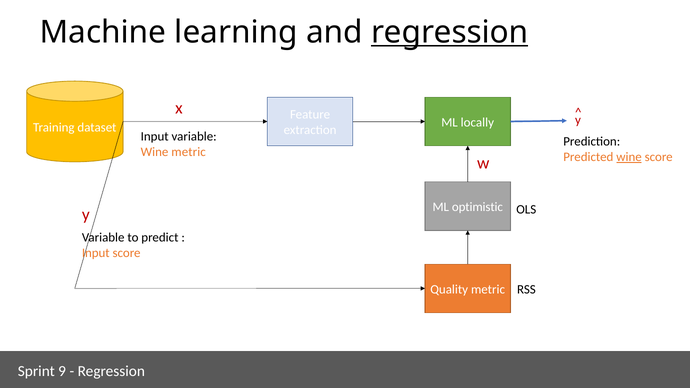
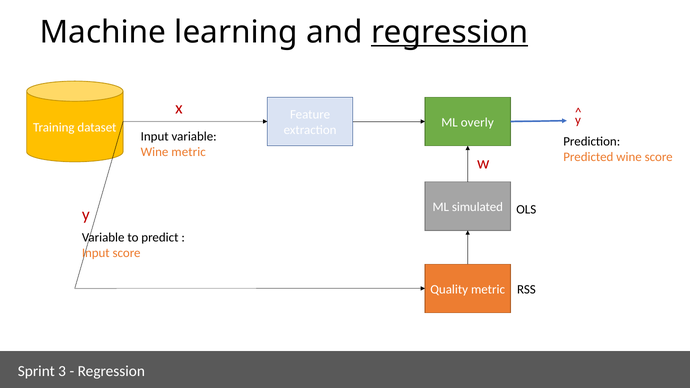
locally: locally -> overly (477, 122)
wine underline: present -> none (629, 157)
optimistic: optimistic -> simulated (477, 207)
9: 9 -> 3 (62, 371)
